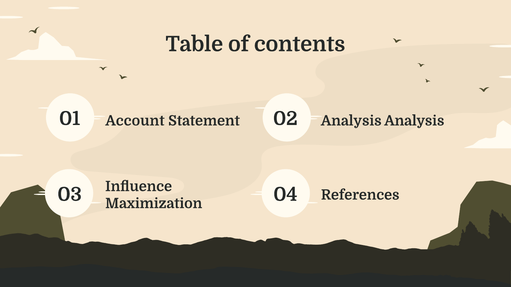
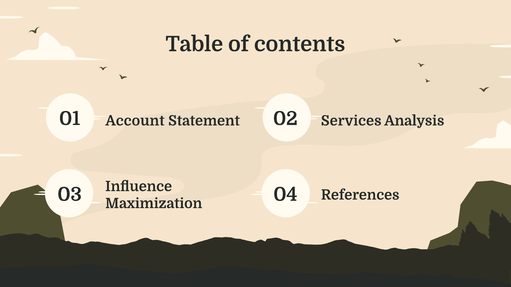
Statement Analysis: Analysis -> Services (351, 121)
